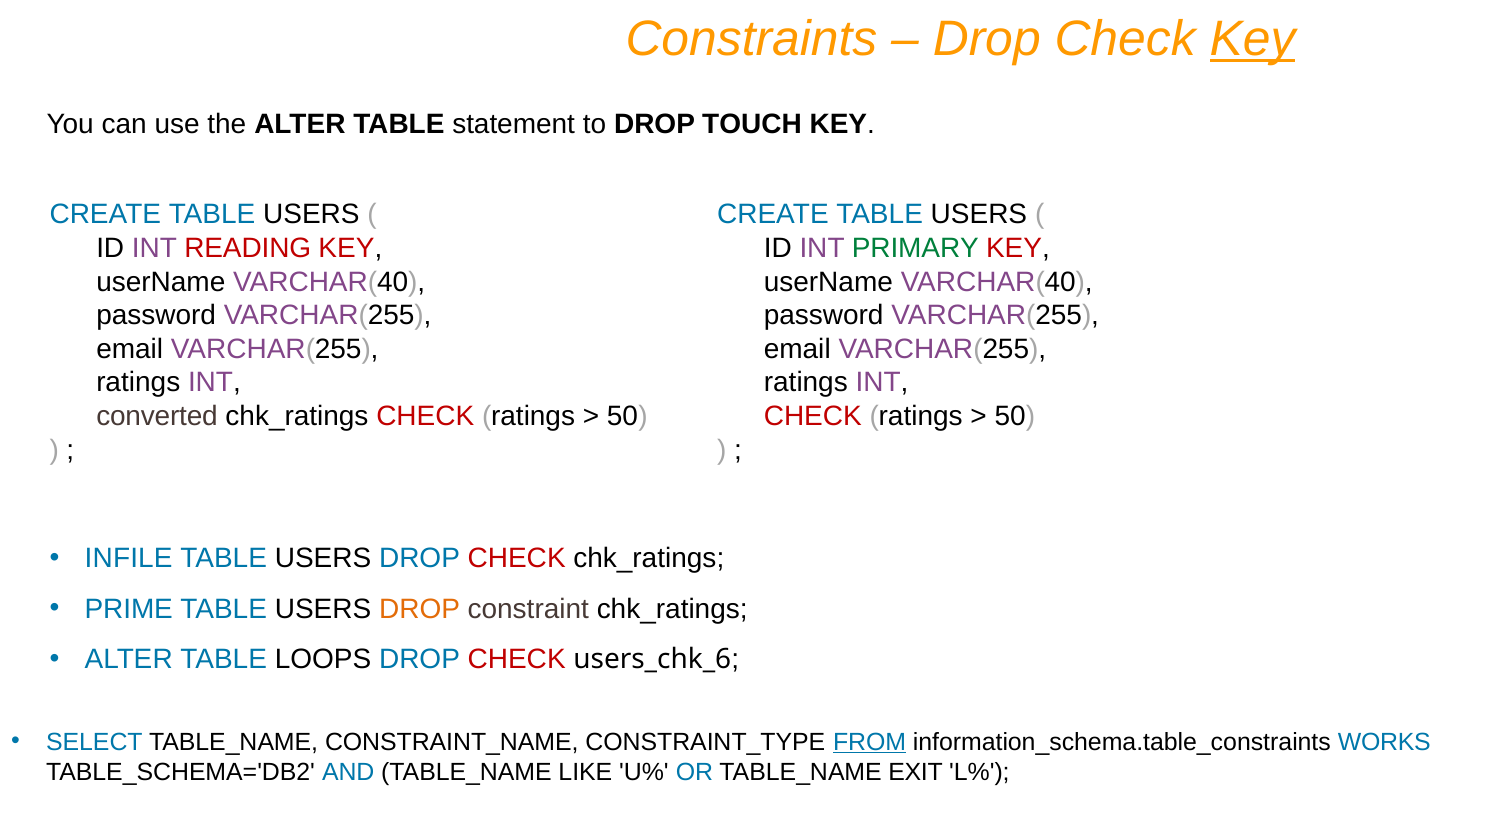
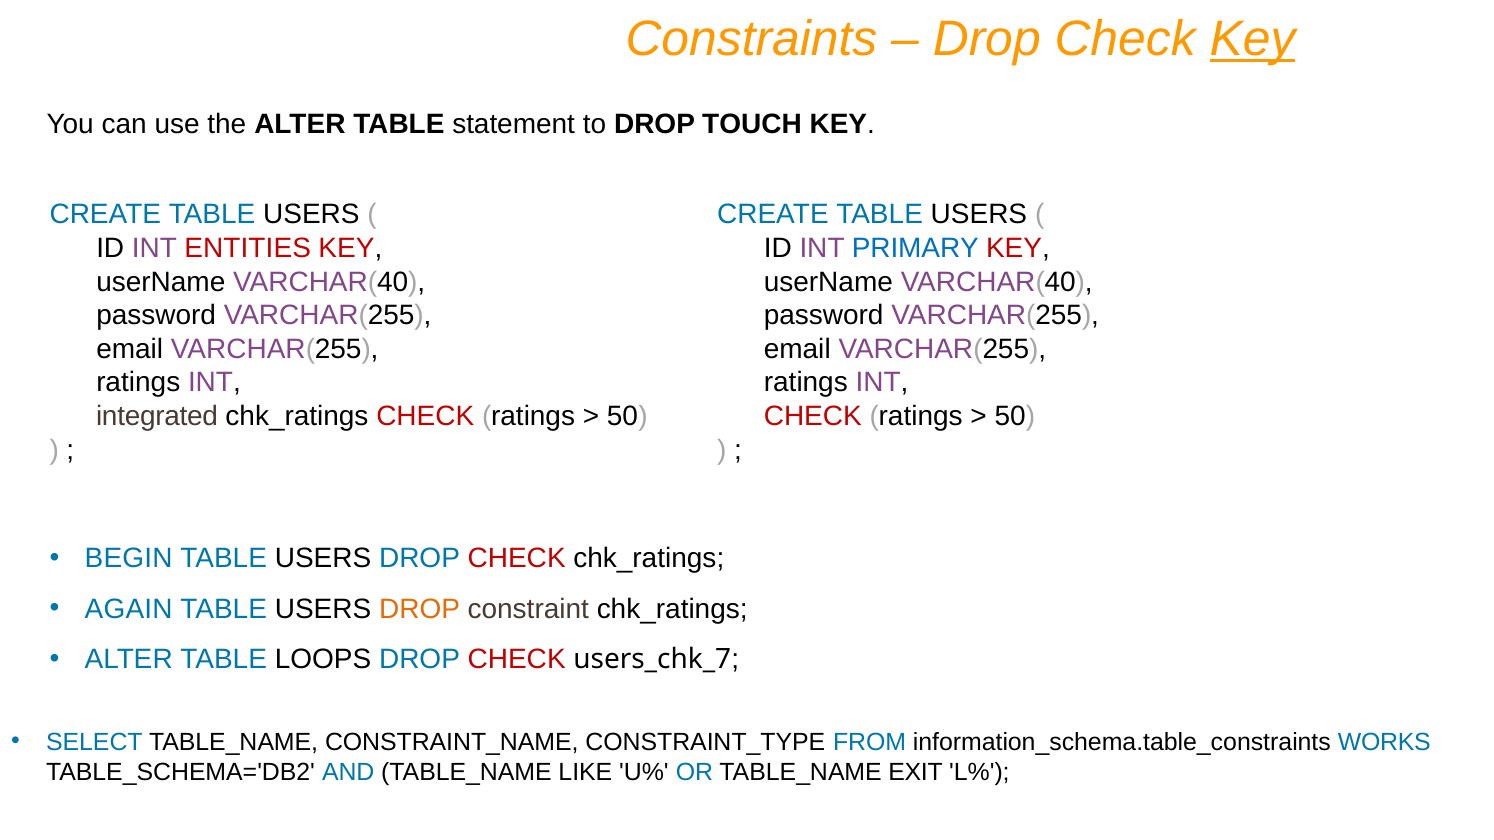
READING: READING -> ENTITIES (248, 248)
PRIMARY colour: green -> blue (915, 248)
converted: converted -> integrated (157, 416)
INFILE: INFILE -> BEGIN (129, 559)
PRIME: PRIME -> AGAIN (129, 609)
users_chk_6: users_chk_6 -> users_chk_7 (652, 660)
FROM underline: present -> none (870, 742)
